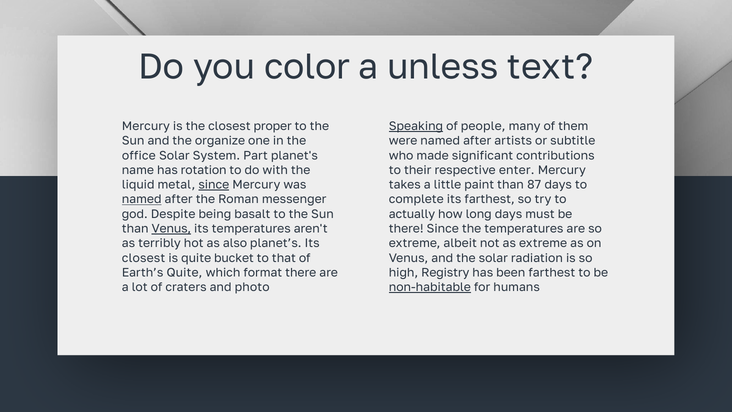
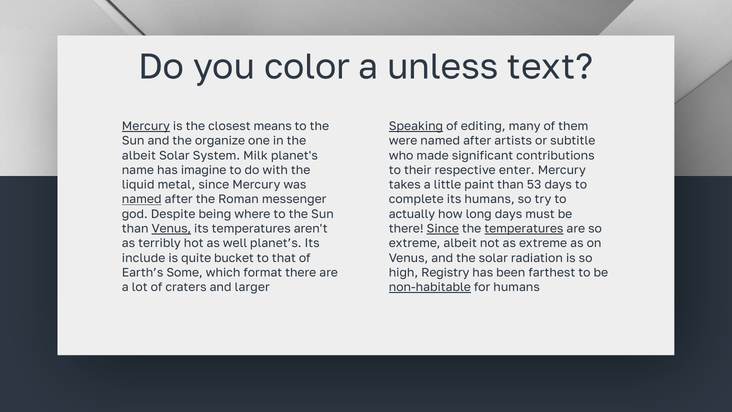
Mercury underline: none -> present (146, 126)
proper: proper -> means (273, 126)
people: people -> editing (483, 126)
office: office -> albeit (139, 155)
Part: Part -> Milk (255, 155)
rotation: rotation -> imagine (204, 170)
since underline: present -> none (214, 185)
87: 87 -> 53 (534, 185)
its farthest: farthest -> humans (490, 199)
basalt: basalt -> where (252, 214)
Since underline: none -> present (443, 229)
temperatures underline: none -> present (524, 229)
also: also -> well (235, 243)
closest: closest -> include (144, 258)
Earth’s Quite: Quite -> Some (185, 273)
photo: photo -> larger (252, 287)
